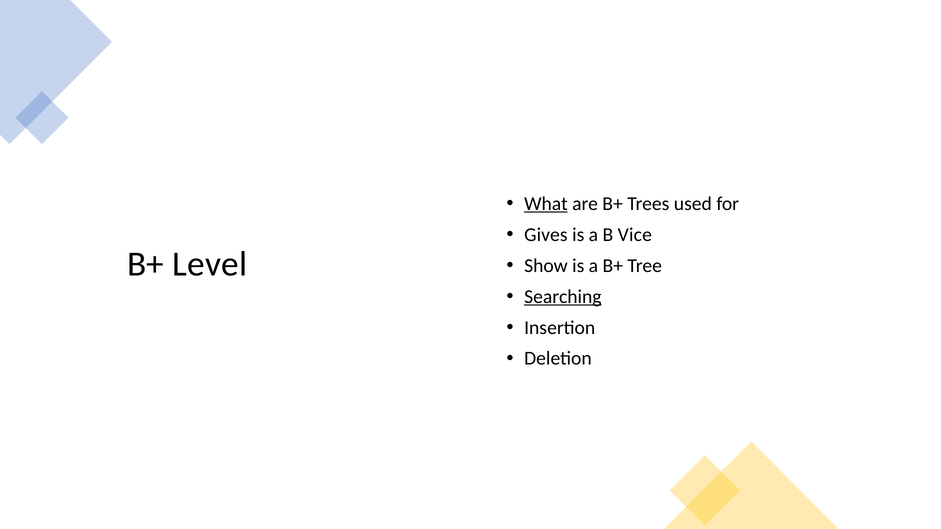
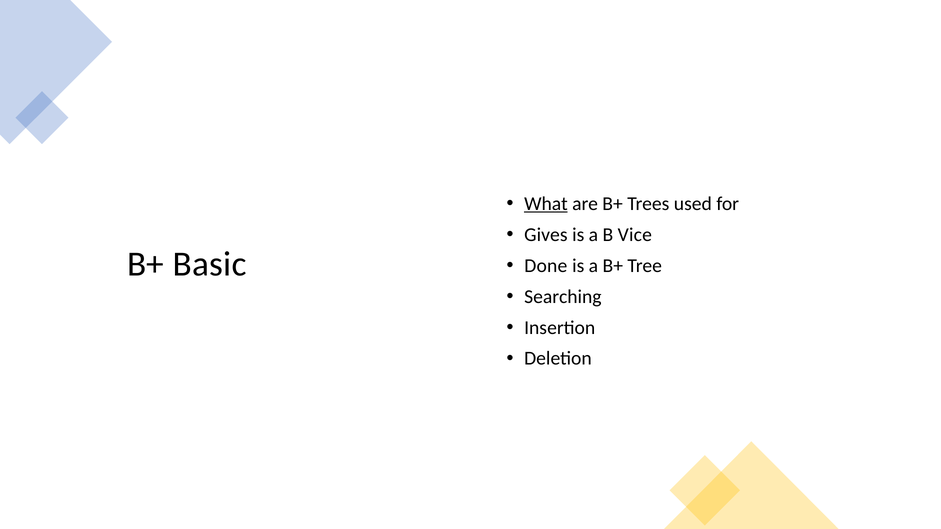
Level: Level -> Basic (210, 264)
Show: Show -> Done (546, 266)
Searching underline: present -> none (563, 297)
